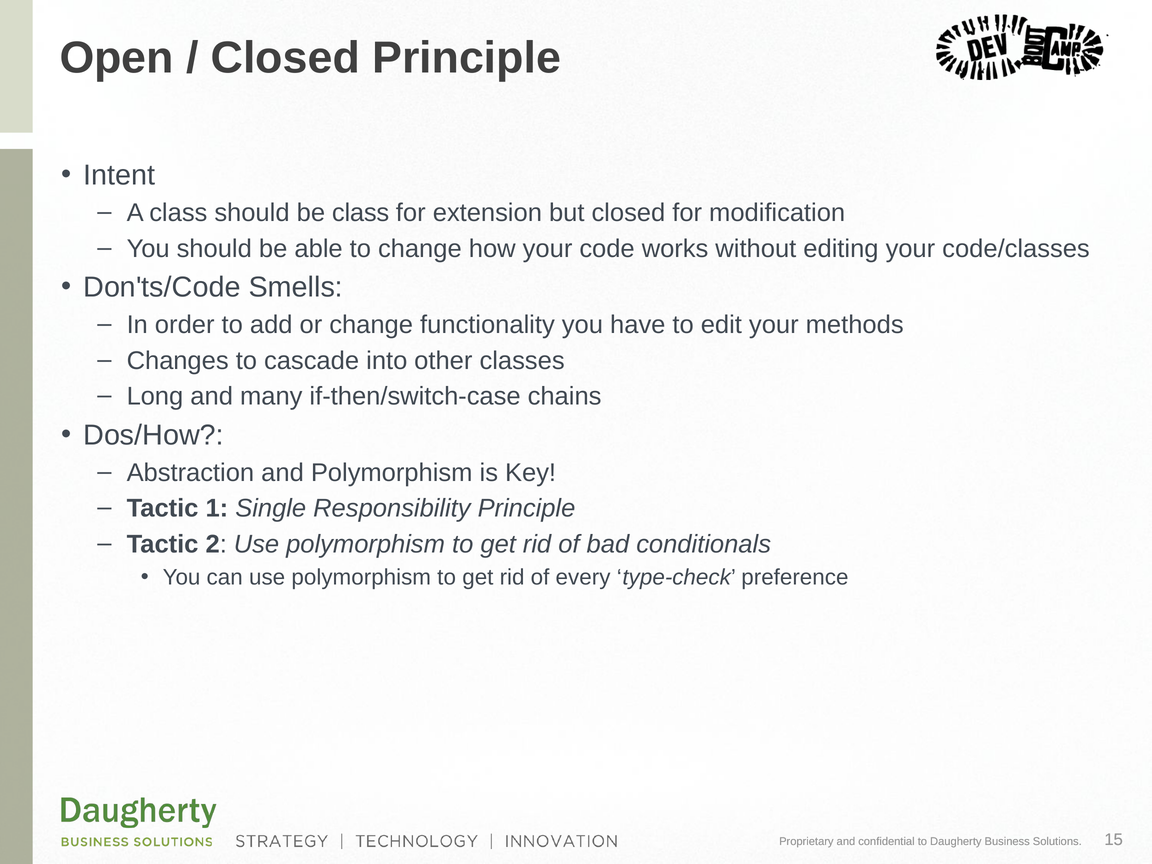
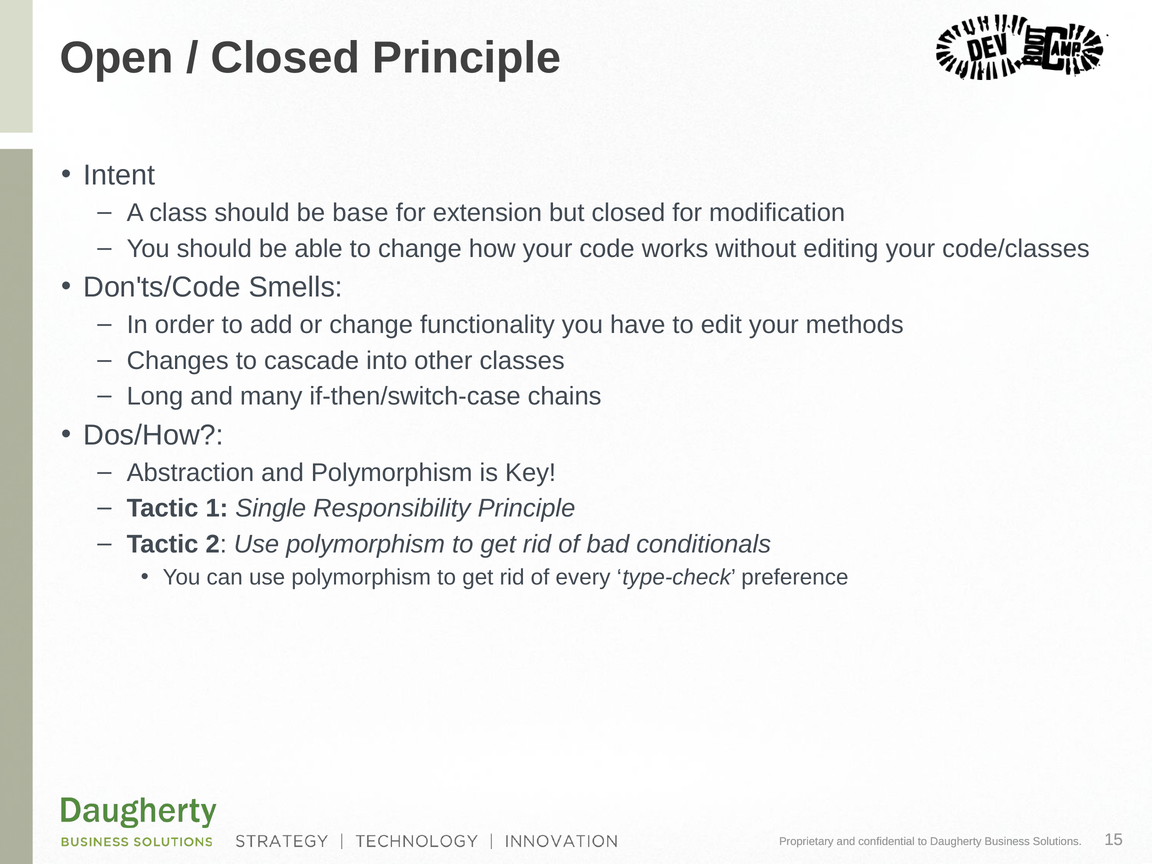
be class: class -> base (360, 213)
